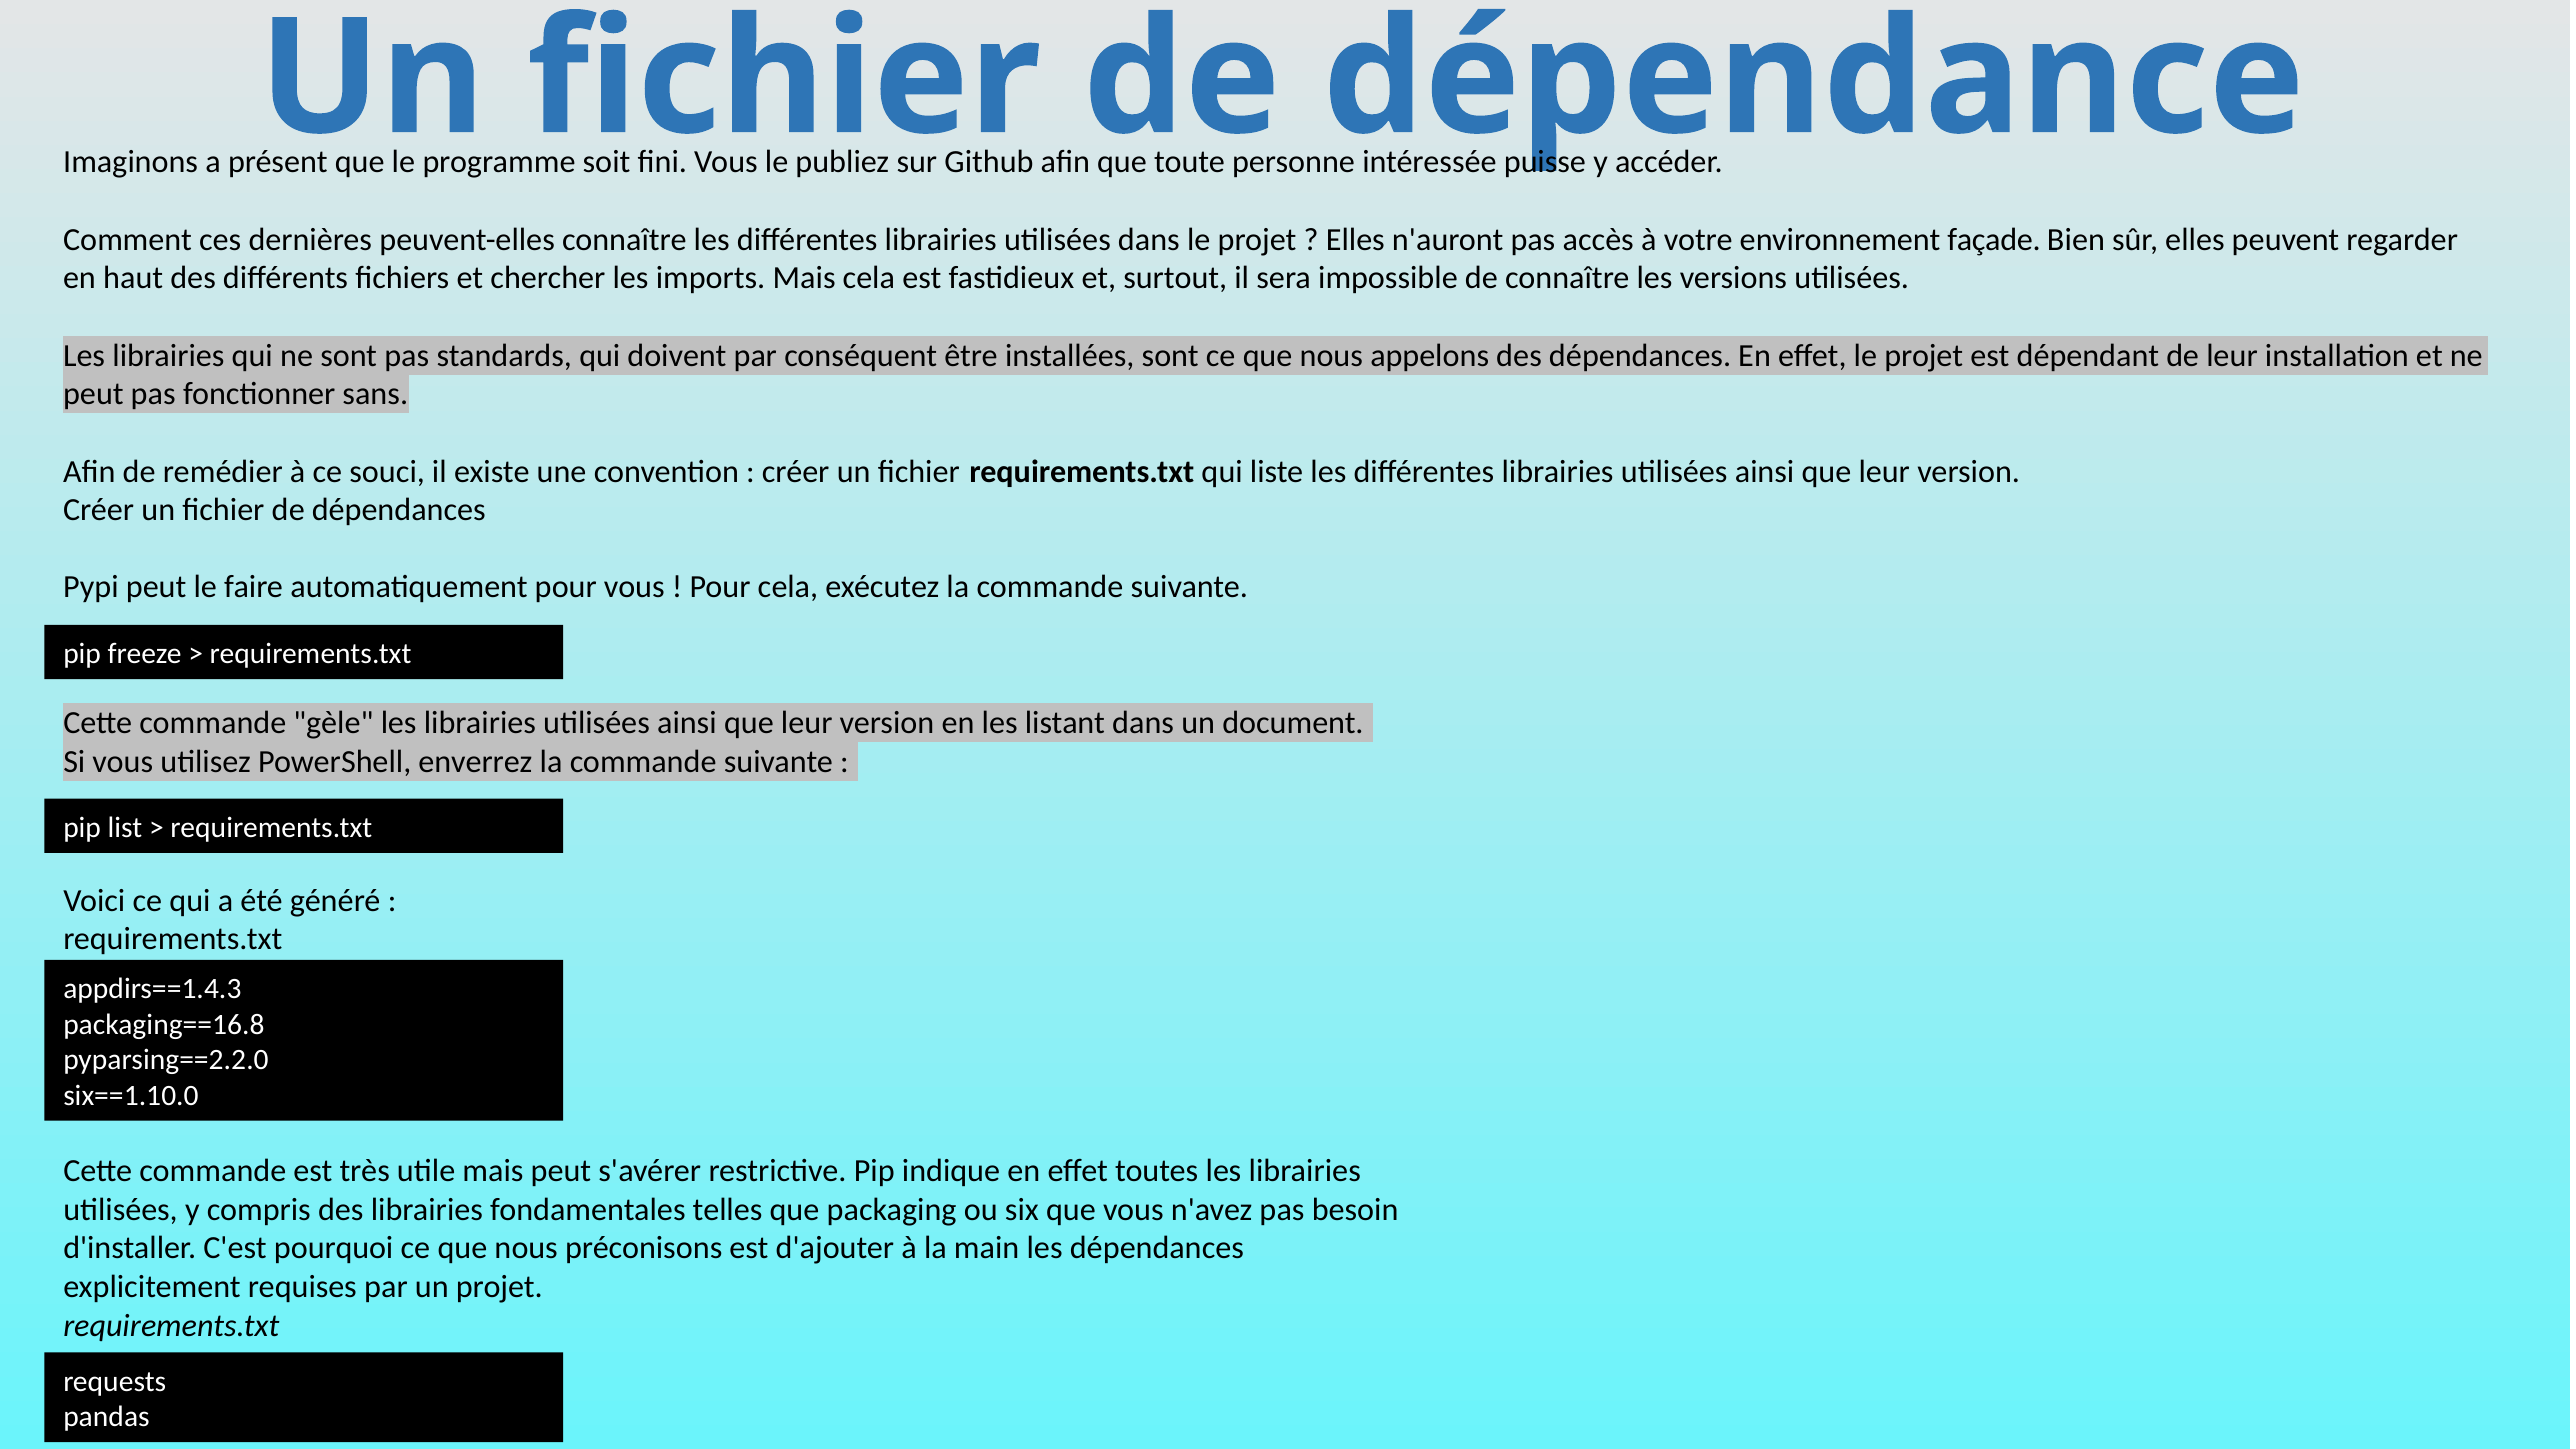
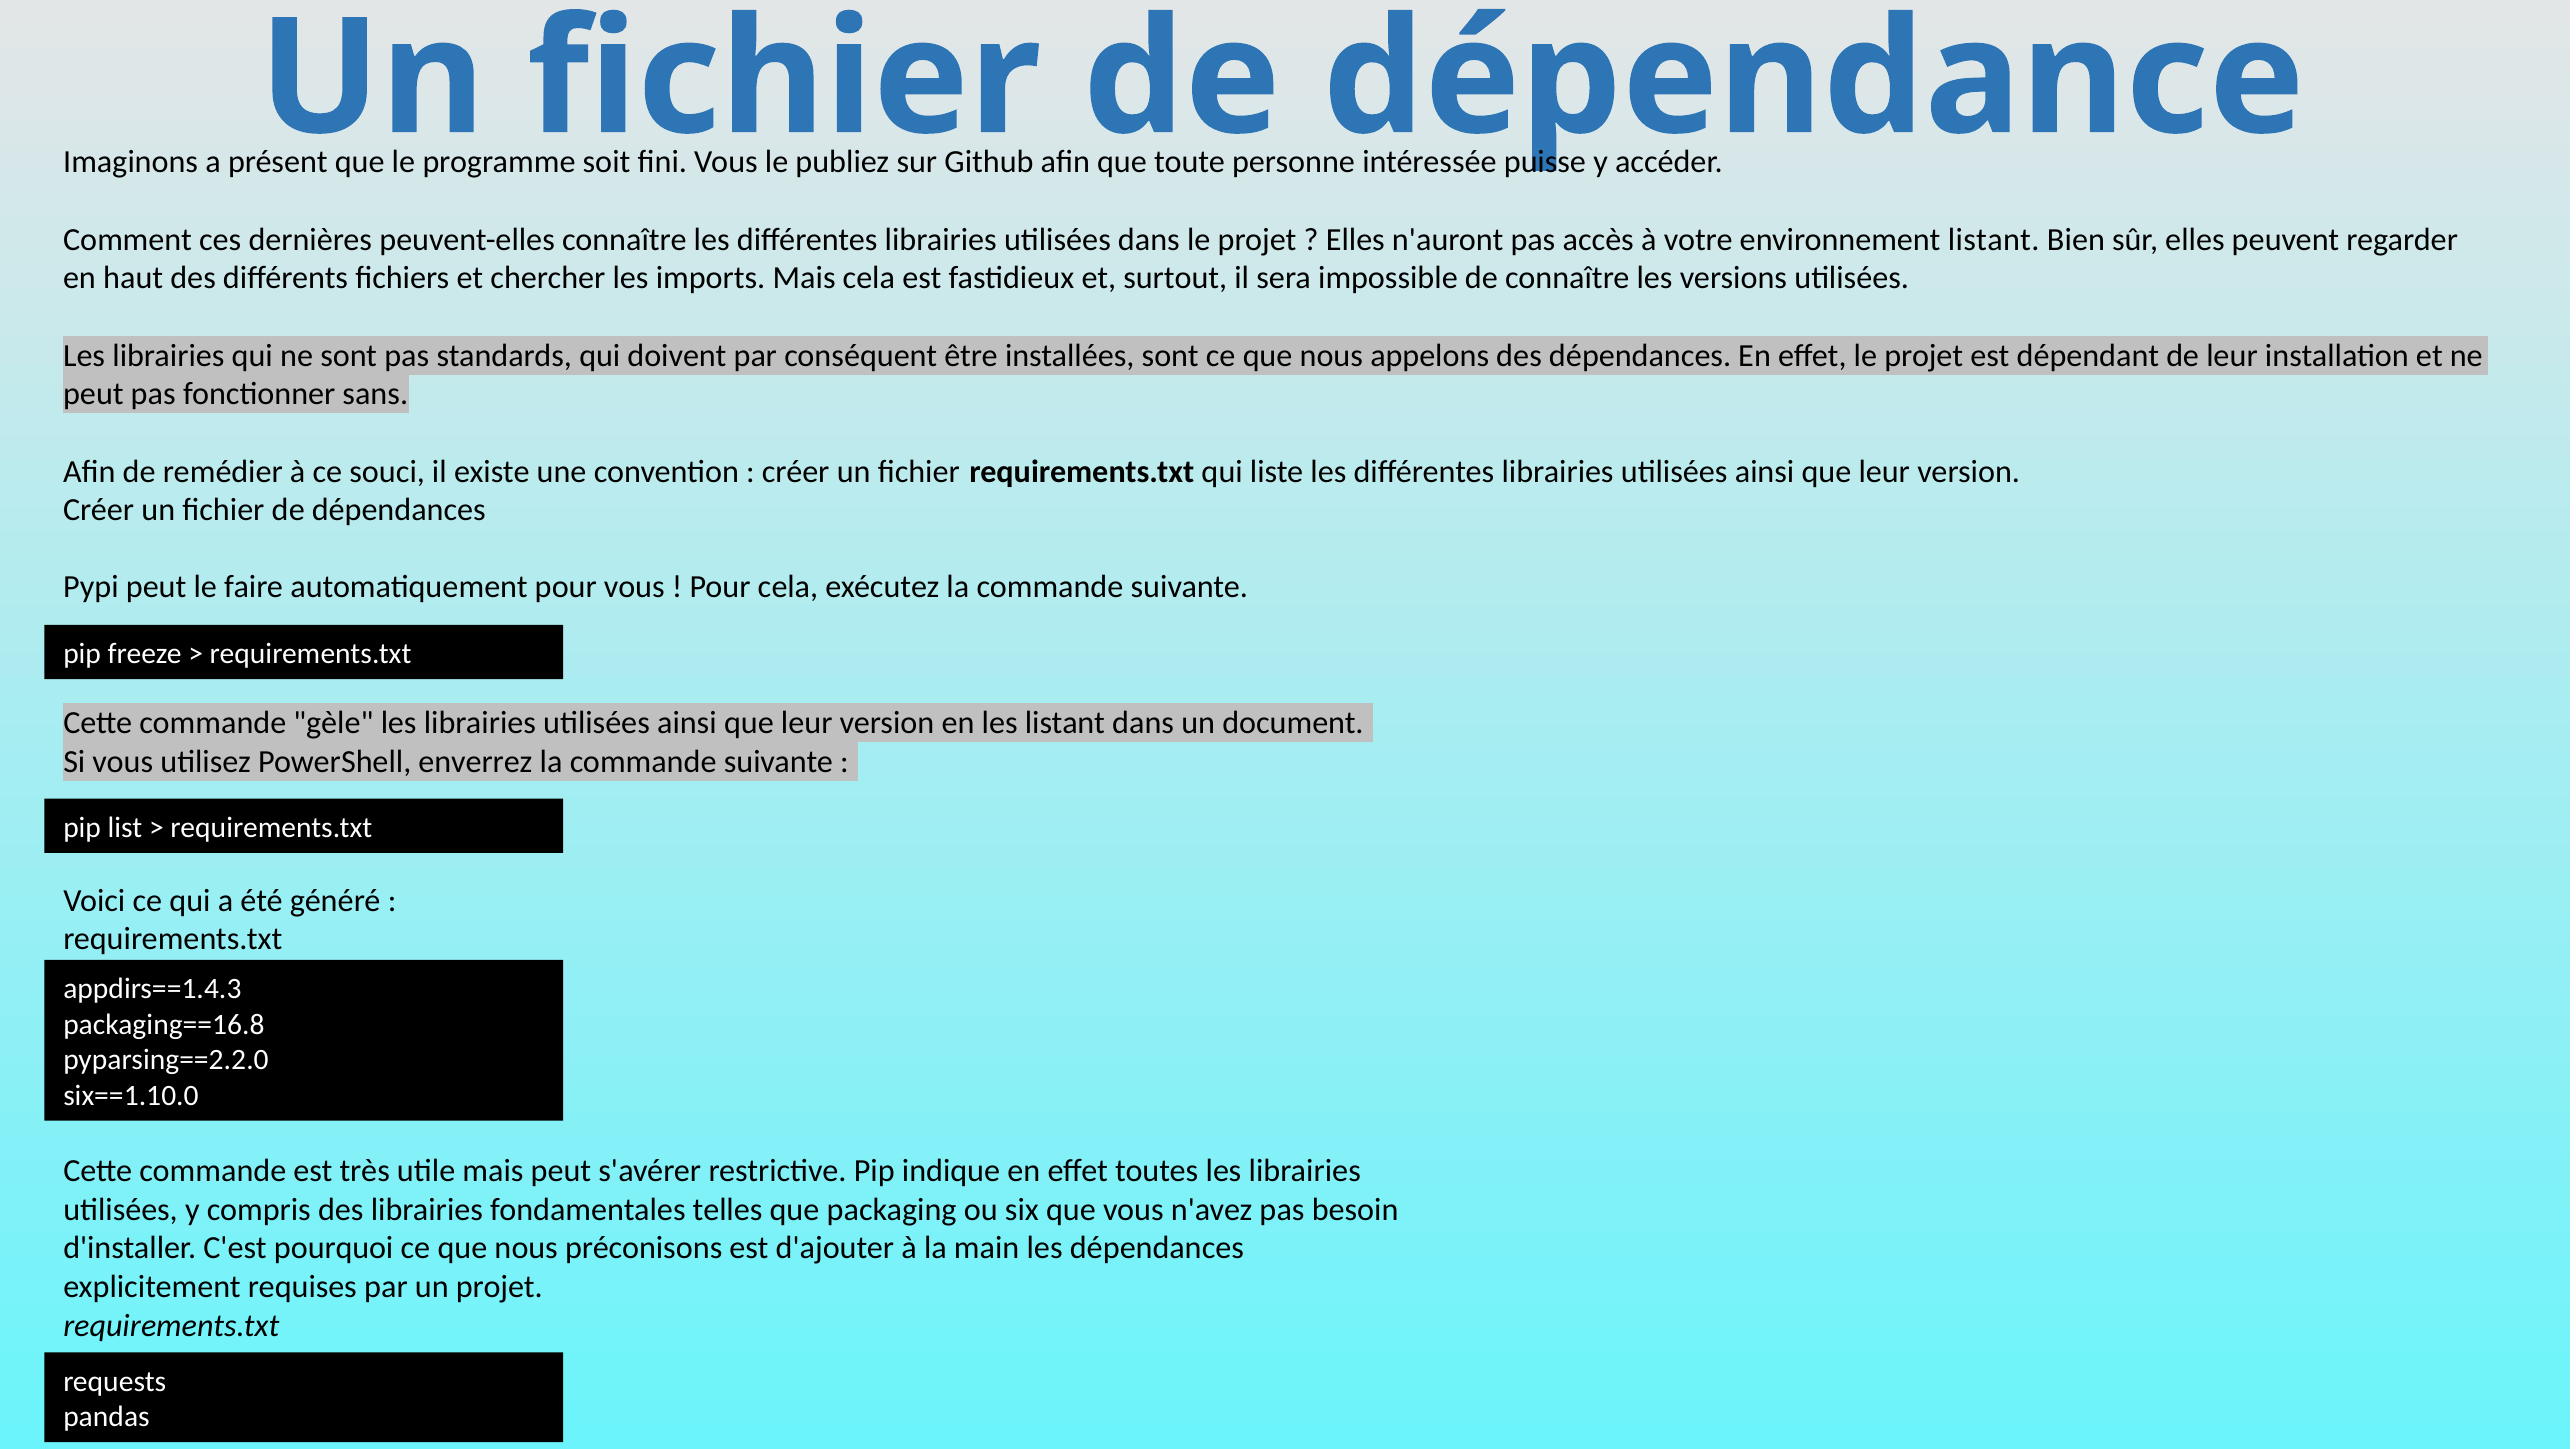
environnement façade: façade -> listant (1994, 240)
